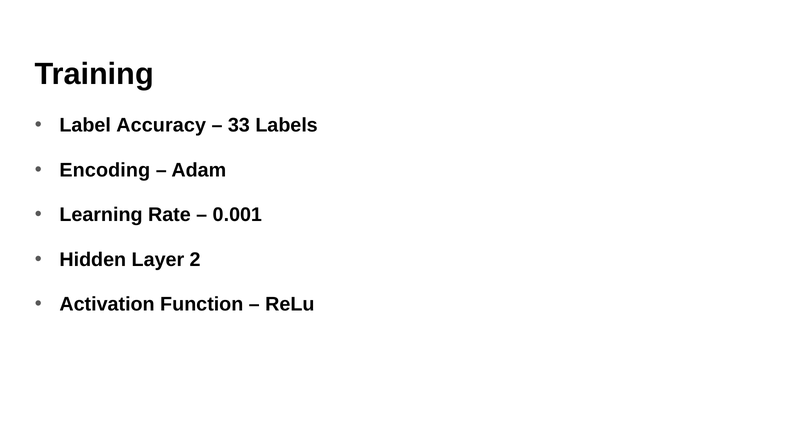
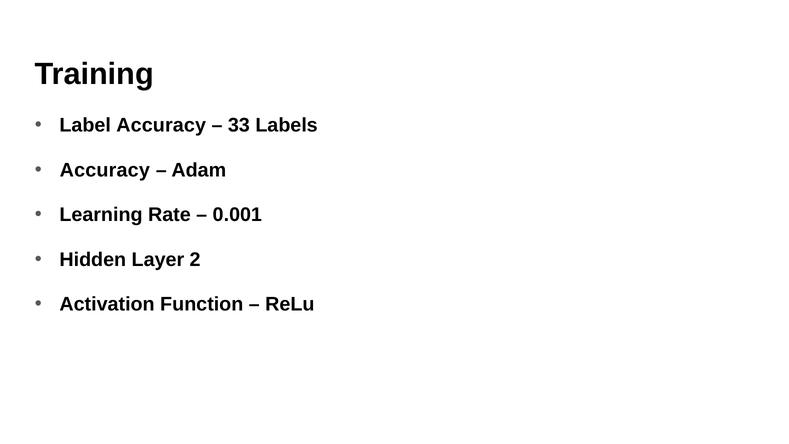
Encoding: Encoding -> Accuracy (105, 170)
